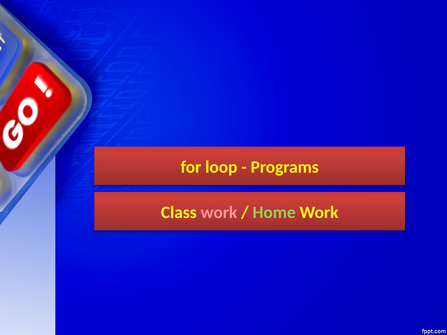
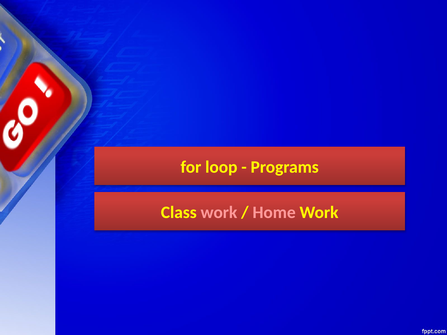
Home colour: light green -> pink (274, 212)
